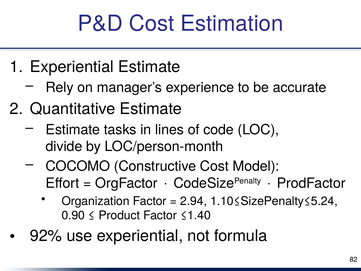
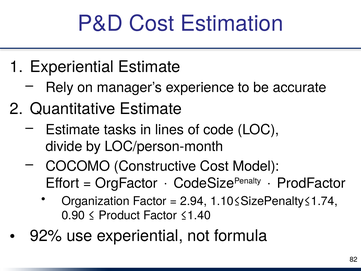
1.10≤SizePenalty≤5.24: 1.10≤SizePenalty≤5.24 -> 1.10≤SizePenalty≤1.74 (274, 201)
